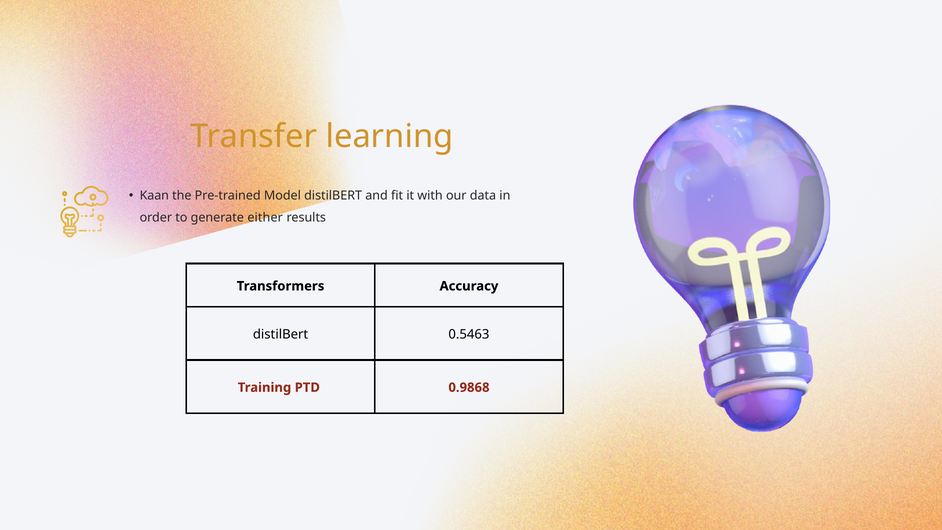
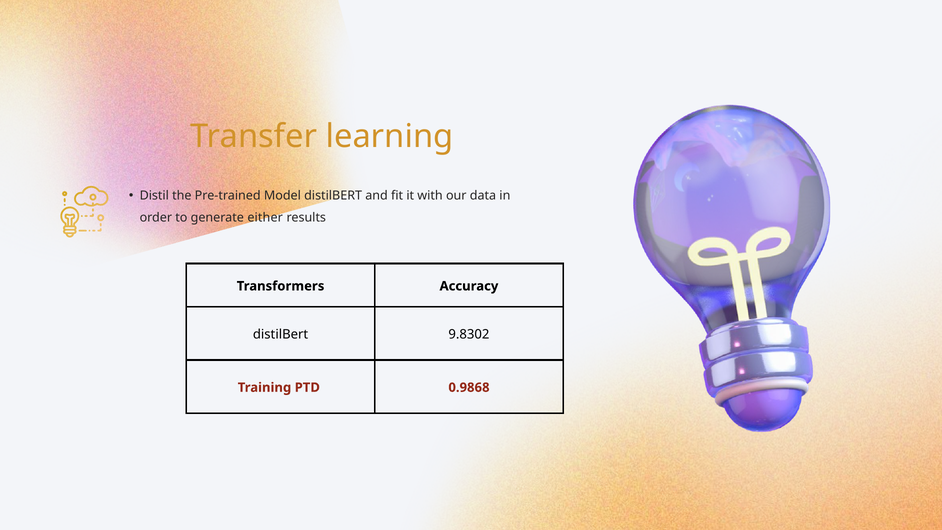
Kaan: Kaan -> Distil (154, 196)
0.5463: 0.5463 -> 9.8302 (469, 334)
